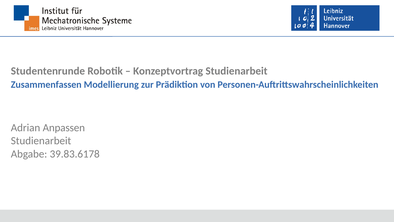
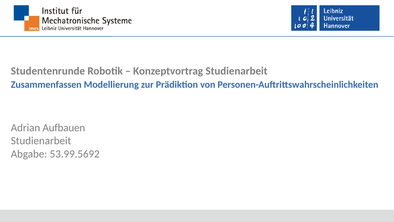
Anpassen: Anpassen -> Aufbauen (64, 127)
39.83.6178: 39.83.6178 -> 53.99.5692 (75, 154)
